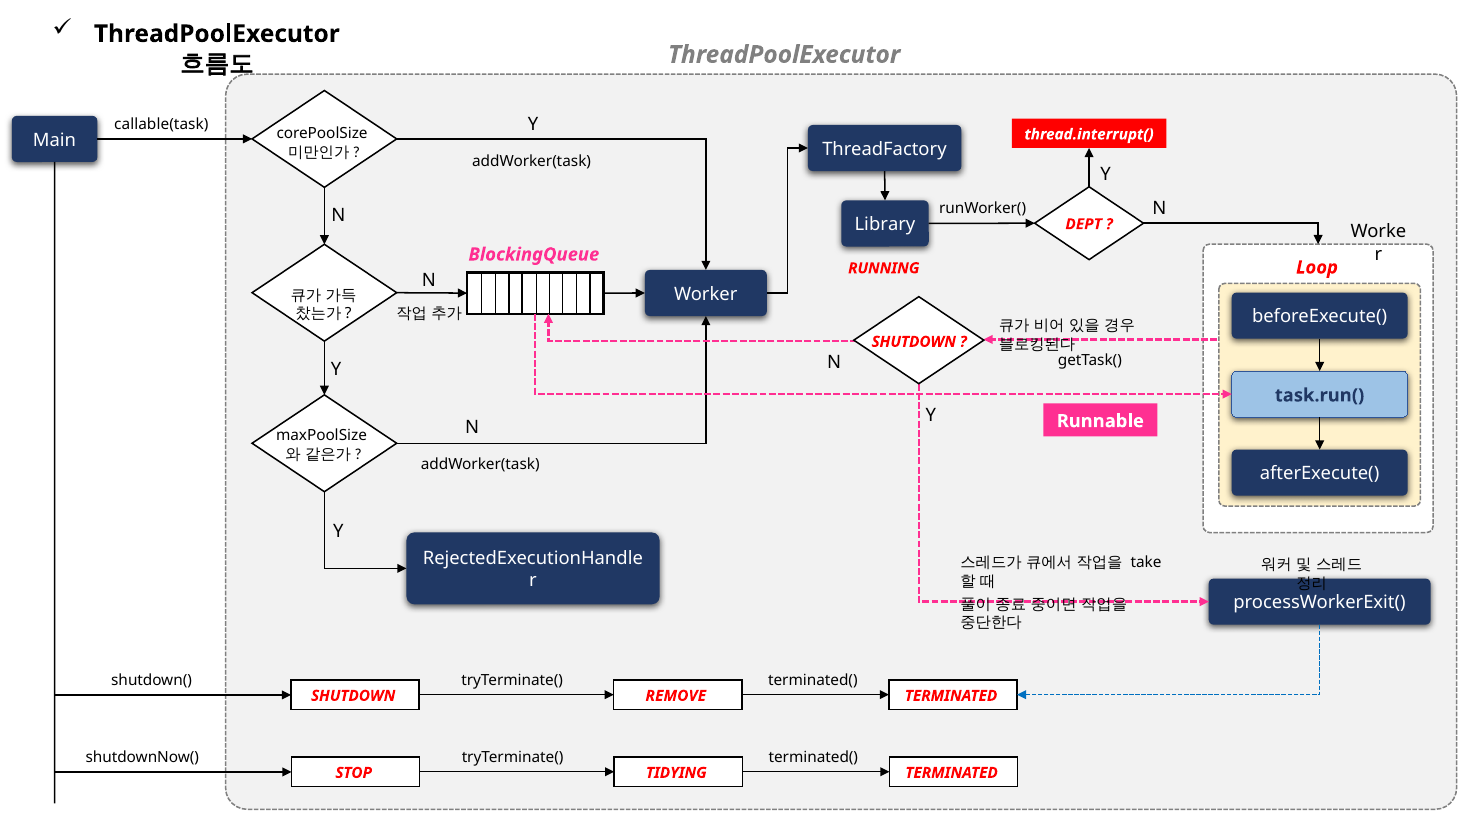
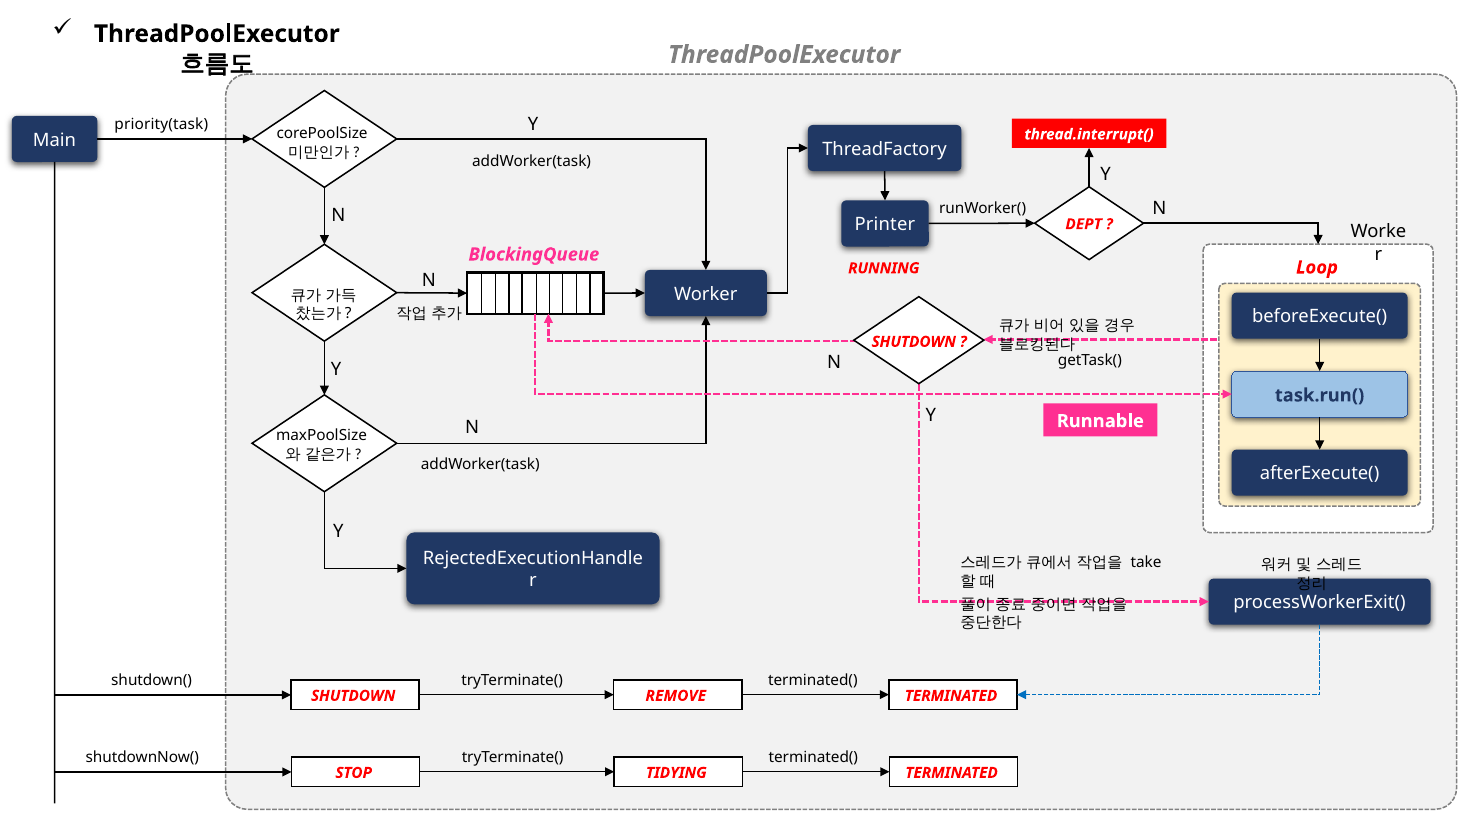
callable(task: callable(task -> priority(task (161, 125)
Library: Library -> Printer (885, 225)
